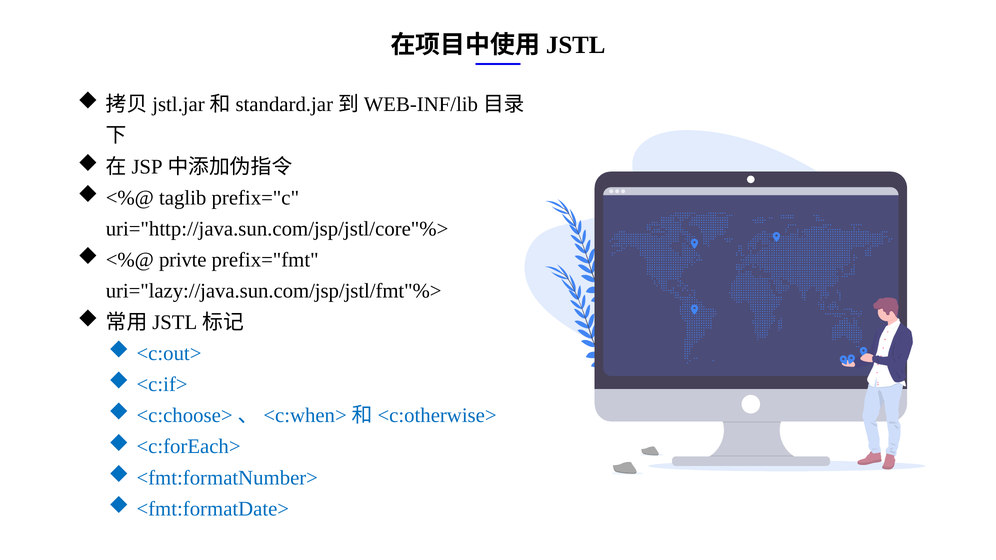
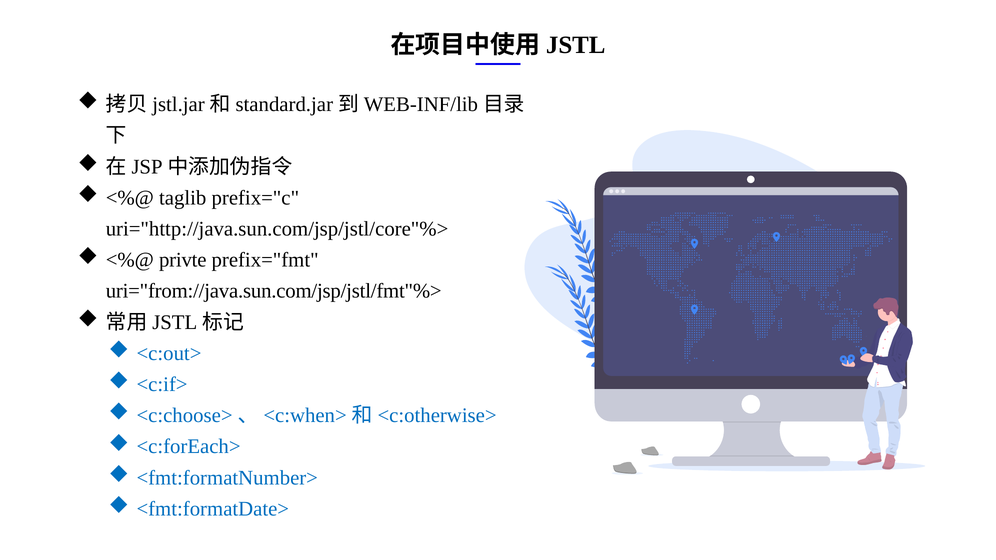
uri="lazy://java.sun.com/jsp/jstl/fmt"%>: uri="lazy://java.sun.com/jsp/jstl/fmt"%> -> uri="from://java.sun.com/jsp/jstl/fmt"%> (274, 291)
